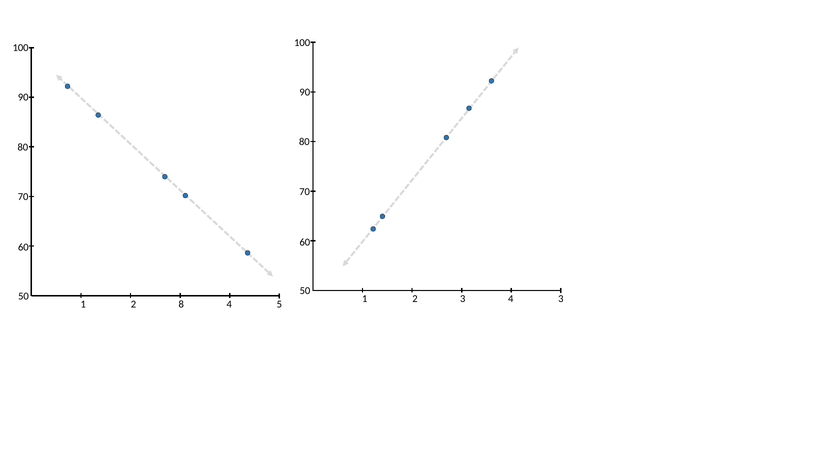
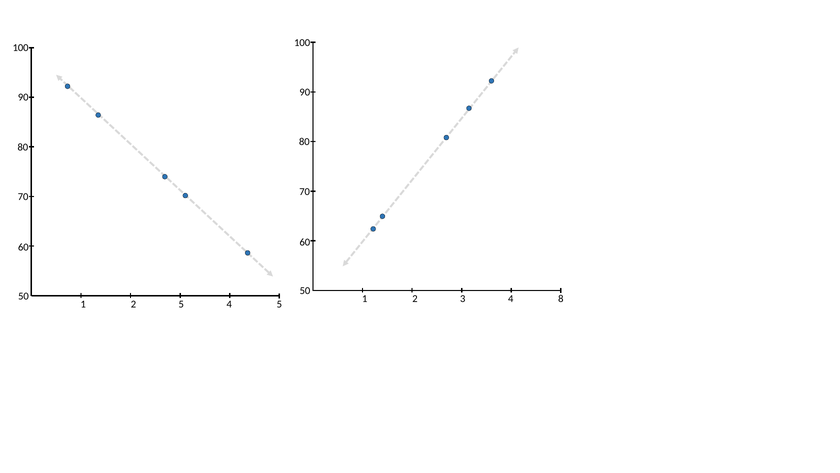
4 3: 3 -> 8 (561, 299)
2 8: 8 -> 5 (181, 304)
